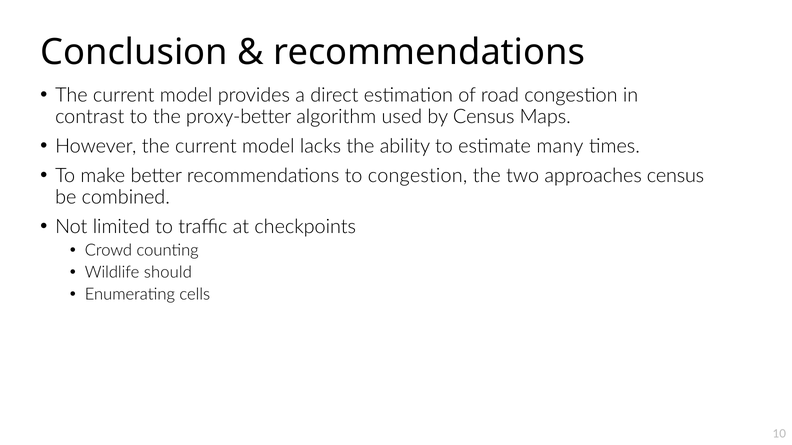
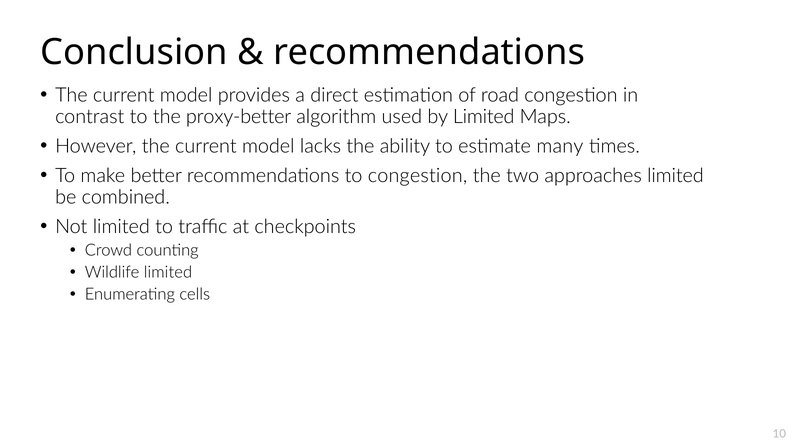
by Census: Census -> Limited (484, 117)
approaches census: census -> limited (675, 176)
Wildlife should: should -> limited (168, 273)
